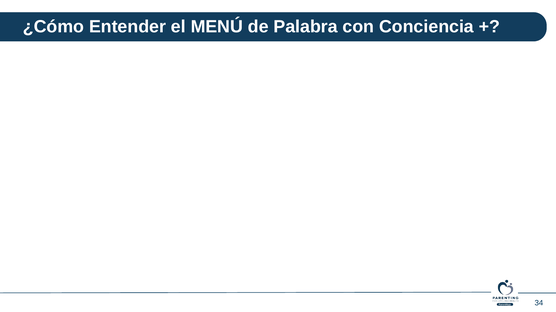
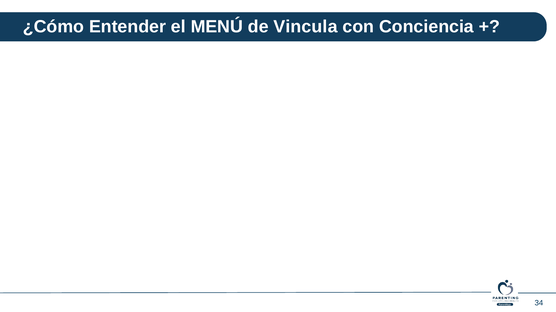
Palabra: Palabra -> Vincula (306, 27)
